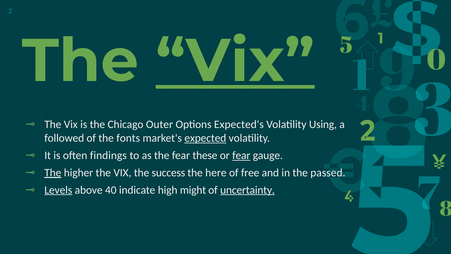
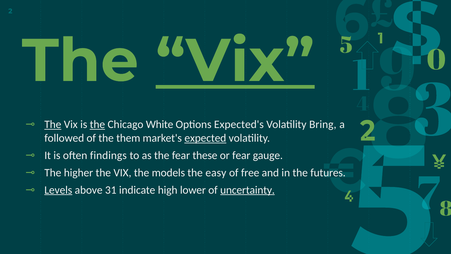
The underline: none -> present (53, 124)
the underline: none -> present (97, 124)
Outer: Outer -> White (160, 124)
Using: Using -> Bring (323, 124)
fonts: fonts -> them (128, 138)
fear underline: present -> none (241, 155)
The underline: present -> none (53, 172)
success: success -> models (168, 172)
here: here -> easy (216, 172)
passed: passed -> futures (328, 172)
40: 40 -> 31 (111, 190)
might: might -> lower (193, 190)
